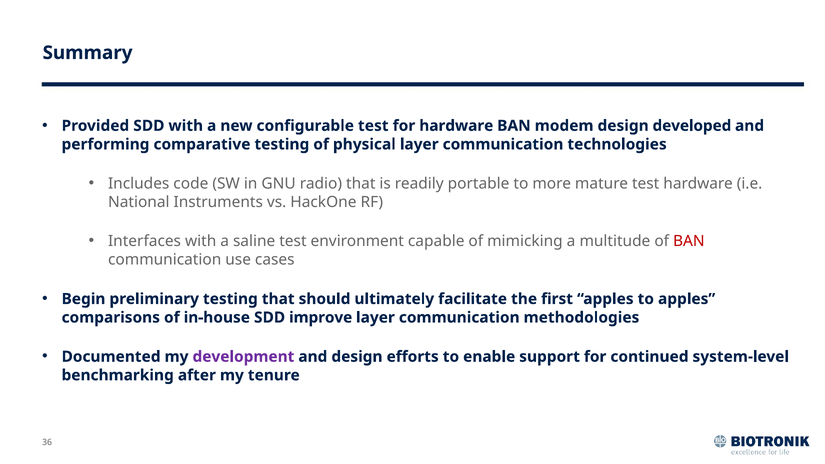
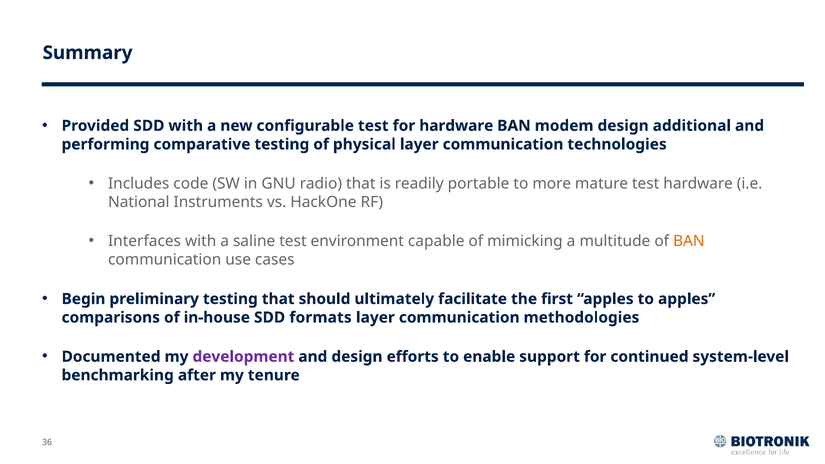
developed: developed -> additional (692, 126)
BAN colour: red -> orange (689, 241)
improve: improve -> formats (321, 317)
